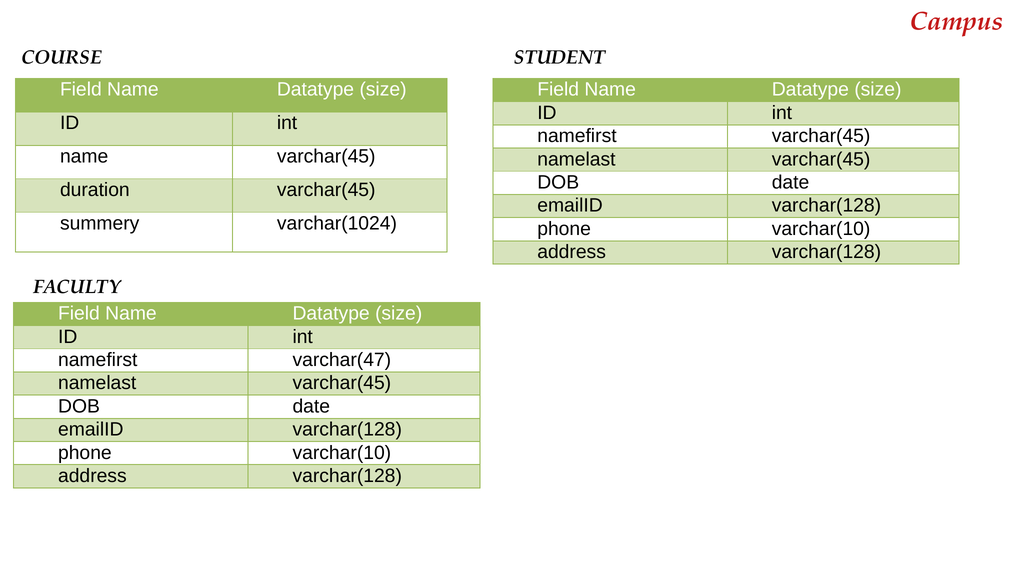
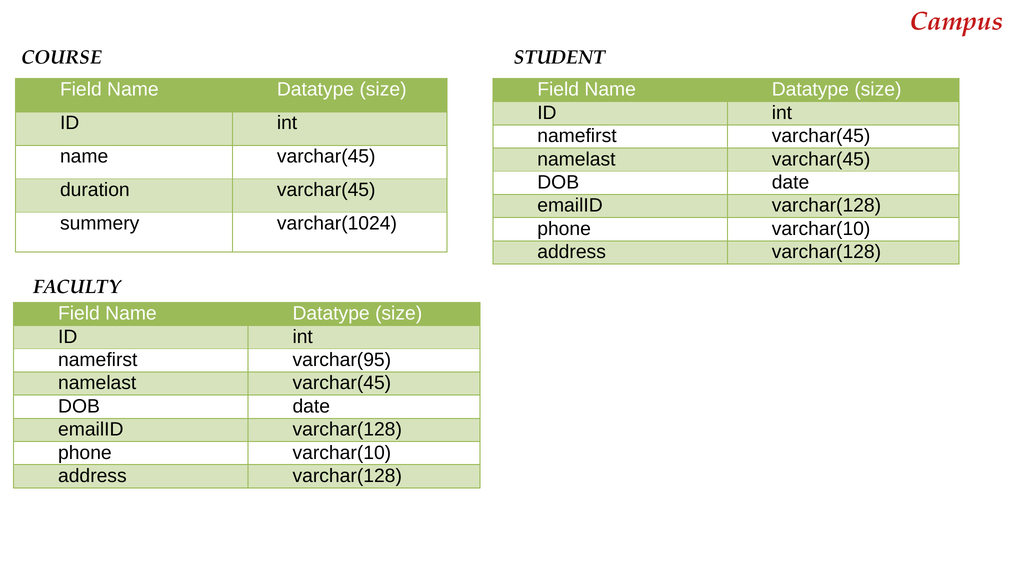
varchar(47: varchar(47 -> varchar(95 (342, 360)
